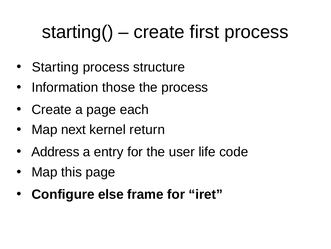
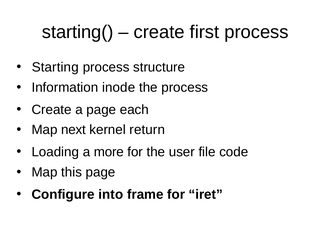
those: those -> inode (119, 87)
Address: Address -> Loading (55, 151)
entry: entry -> more (109, 151)
life: life -> file (207, 151)
else: else -> into (111, 194)
